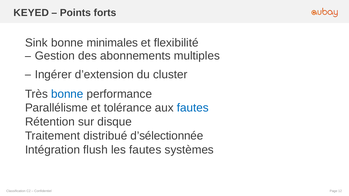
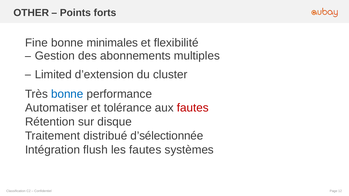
KEYED: KEYED -> OTHER (31, 13)
Sink: Sink -> Fine (36, 43)
Ingérer: Ingérer -> Limited (53, 75)
Parallélisme: Parallélisme -> Automatiser (56, 108)
fautes colour: blue -> red (193, 108)
